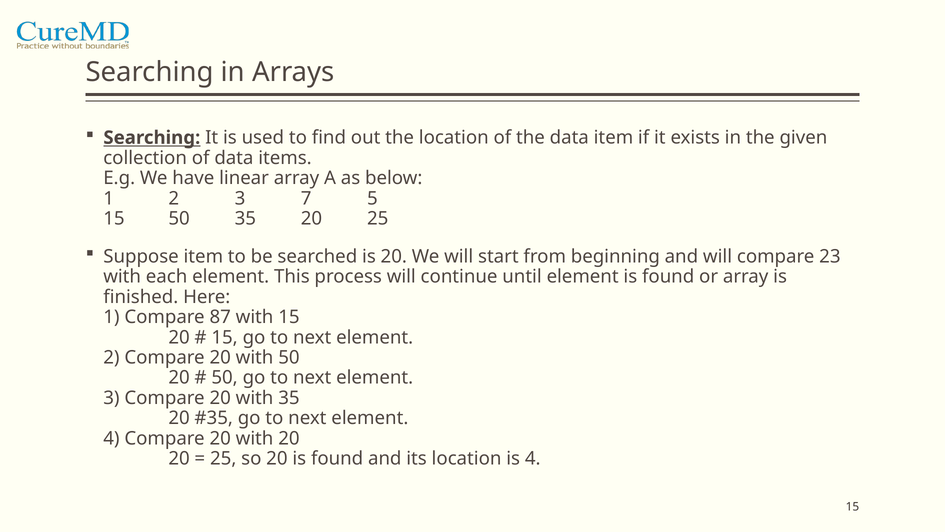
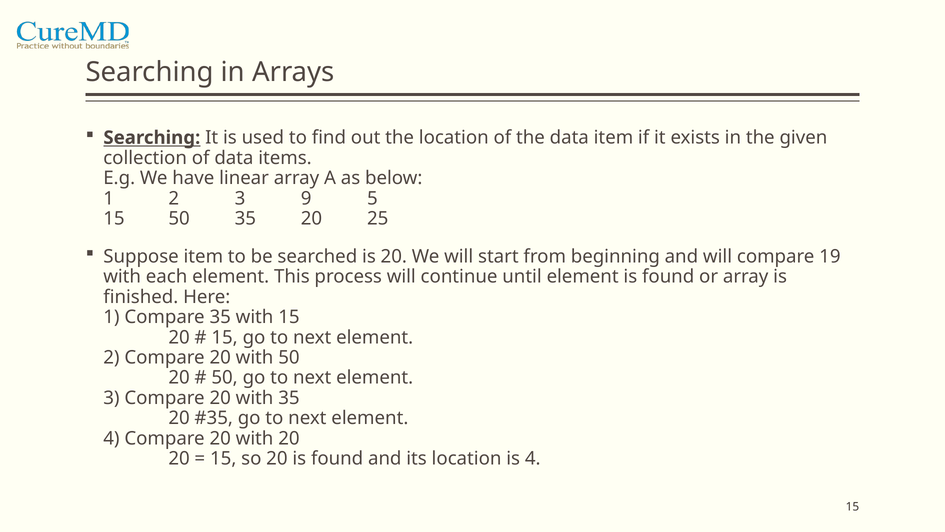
7: 7 -> 9 (306, 198)
23: 23 -> 19 (830, 256)
Compare 87: 87 -> 35 (220, 317)
25: 25 -> 15 (223, 458)
